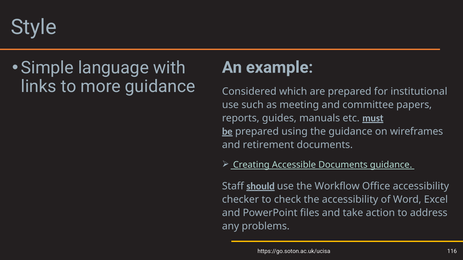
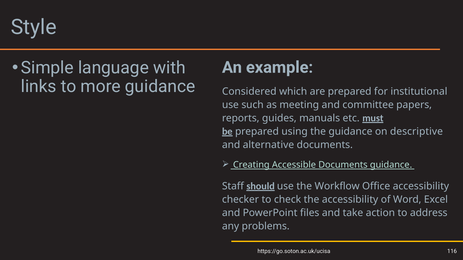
wireframes: wireframes -> descriptive (416, 132)
retirement: retirement -> alternative (268, 145)
